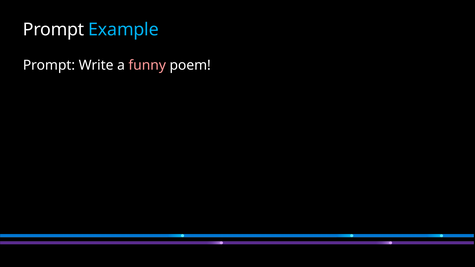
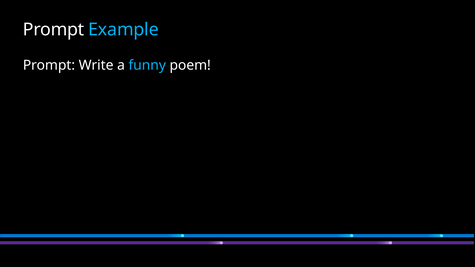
funny colour: pink -> light blue (147, 65)
